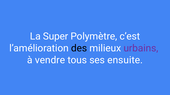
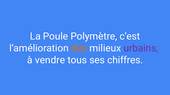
Super: Super -> Poule (56, 37)
des colour: black -> orange (79, 49)
ensuite: ensuite -> chiffres (125, 60)
